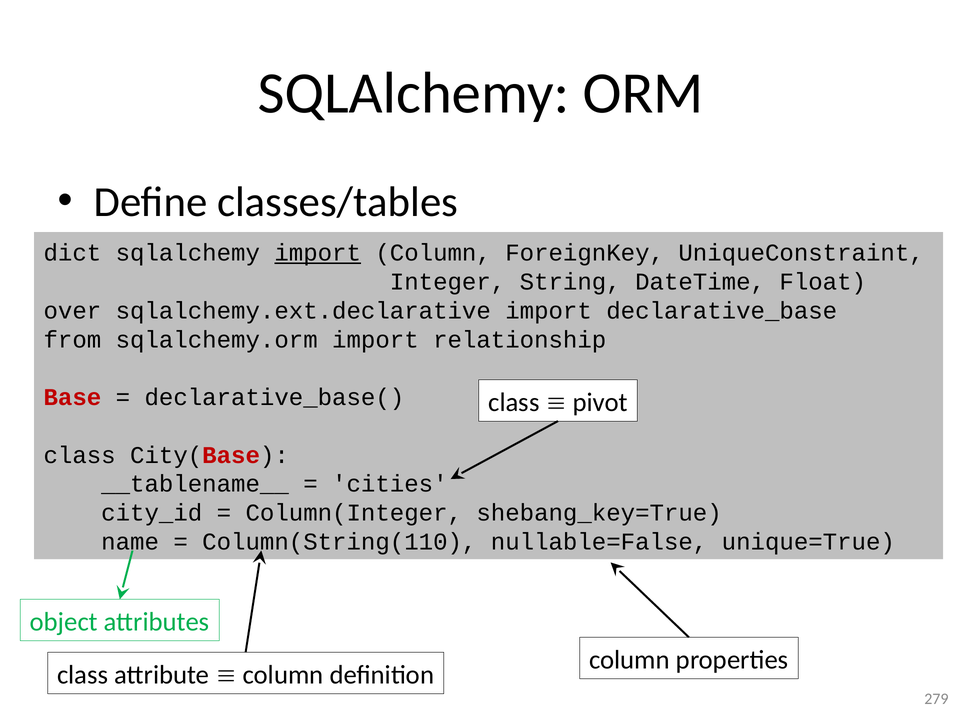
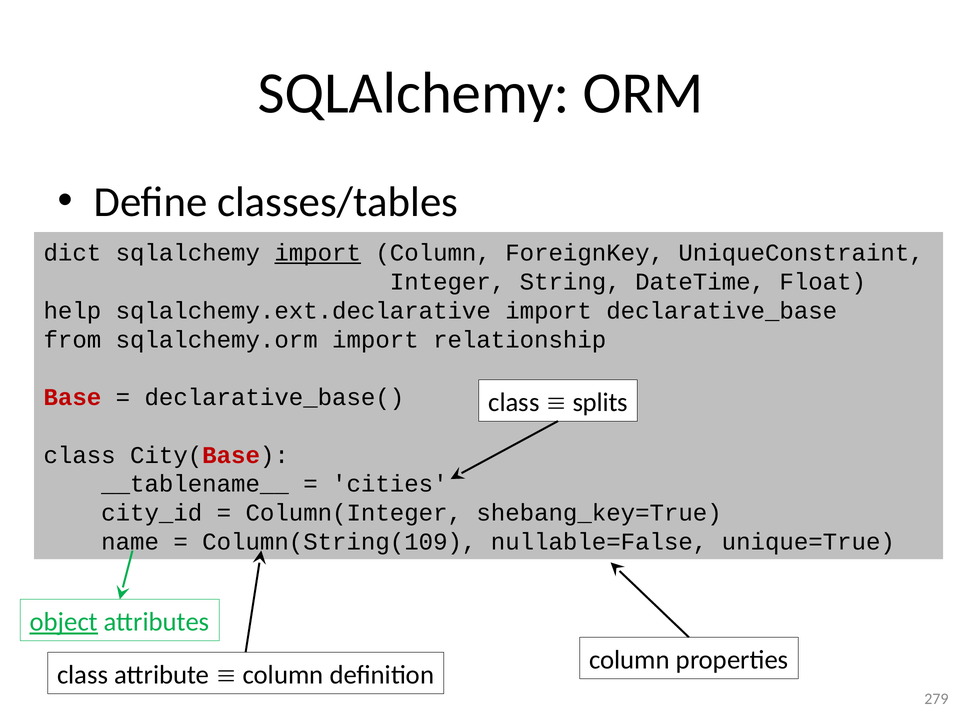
over: over -> help (72, 311)
pivot: pivot -> splits (600, 402)
Column(String(110: Column(String(110 -> Column(String(109 (339, 541)
object underline: none -> present (64, 622)
